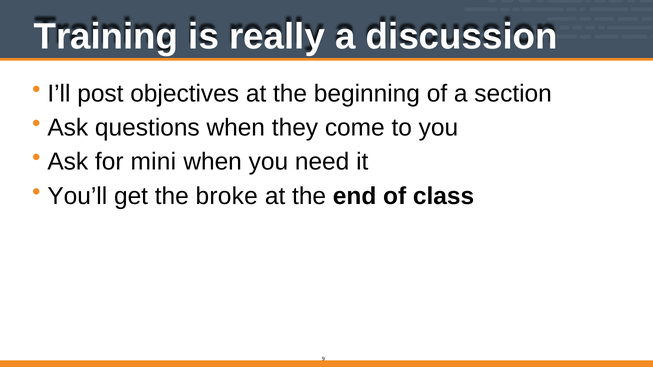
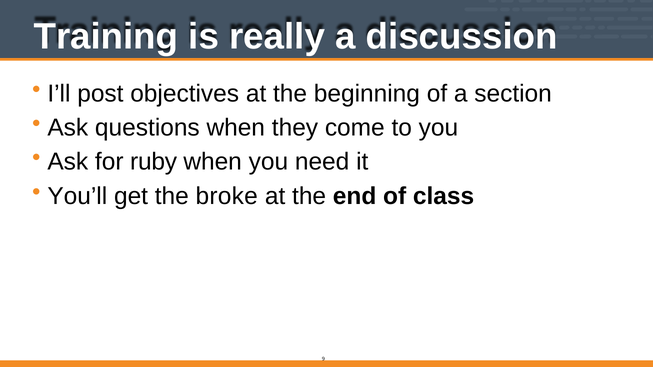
mini: mini -> ruby (154, 162)
